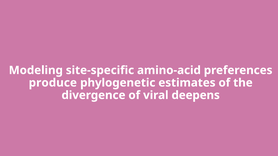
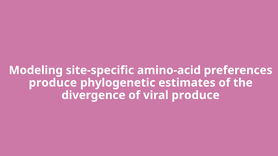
viral deepens: deepens -> produce (196, 95)
